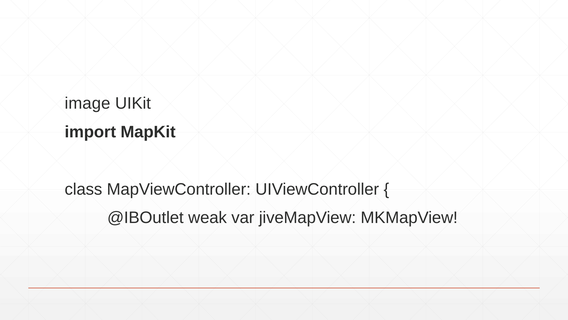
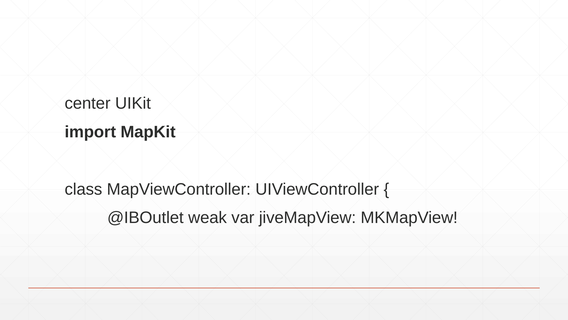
image: image -> center (88, 103)
